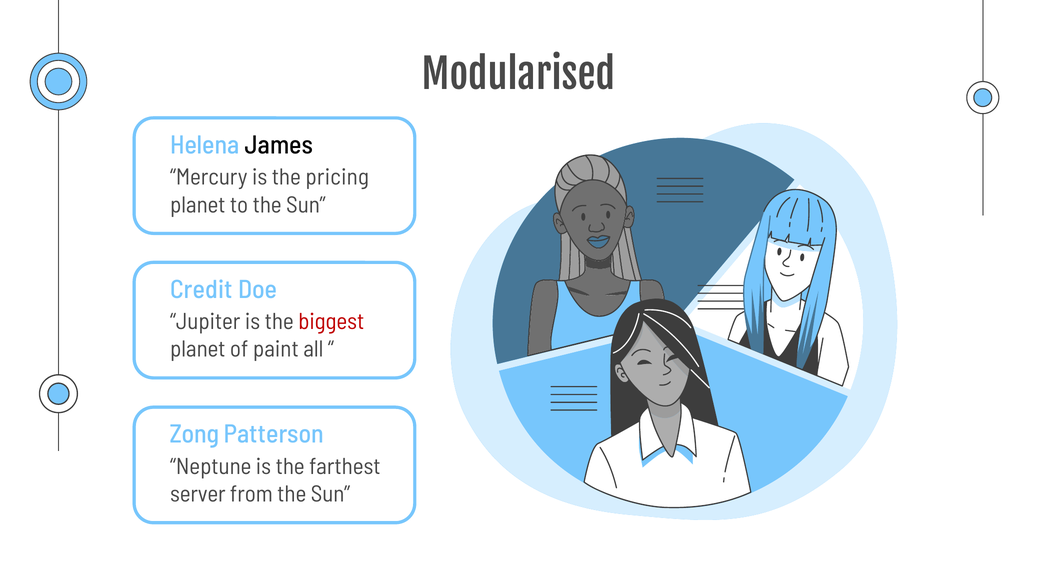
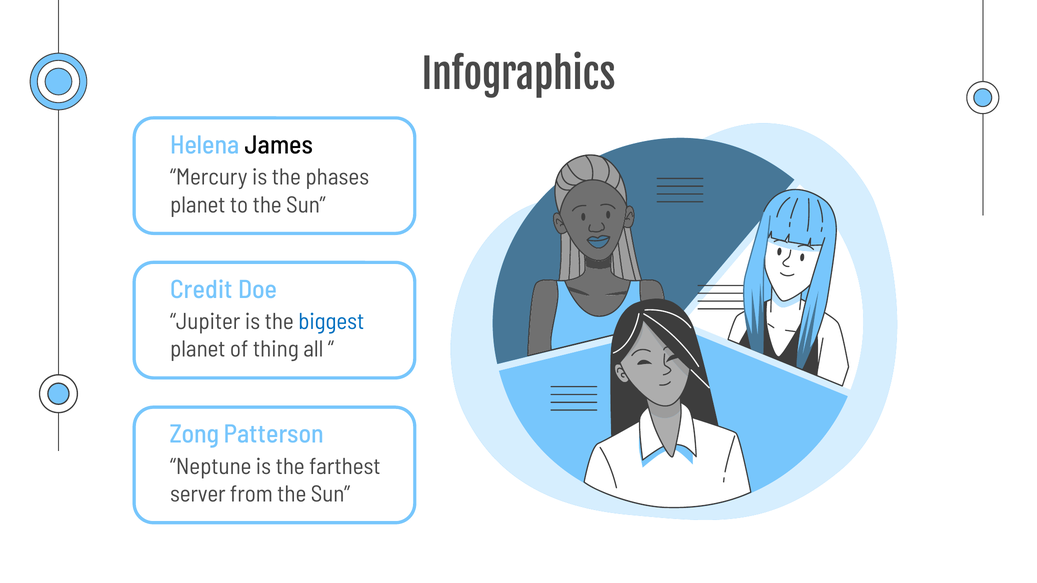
Modularised: Modularised -> Infographics (519, 76)
pricing: pricing -> phases (337, 177)
biggest colour: red -> blue (331, 322)
paint: paint -> thing (276, 349)
